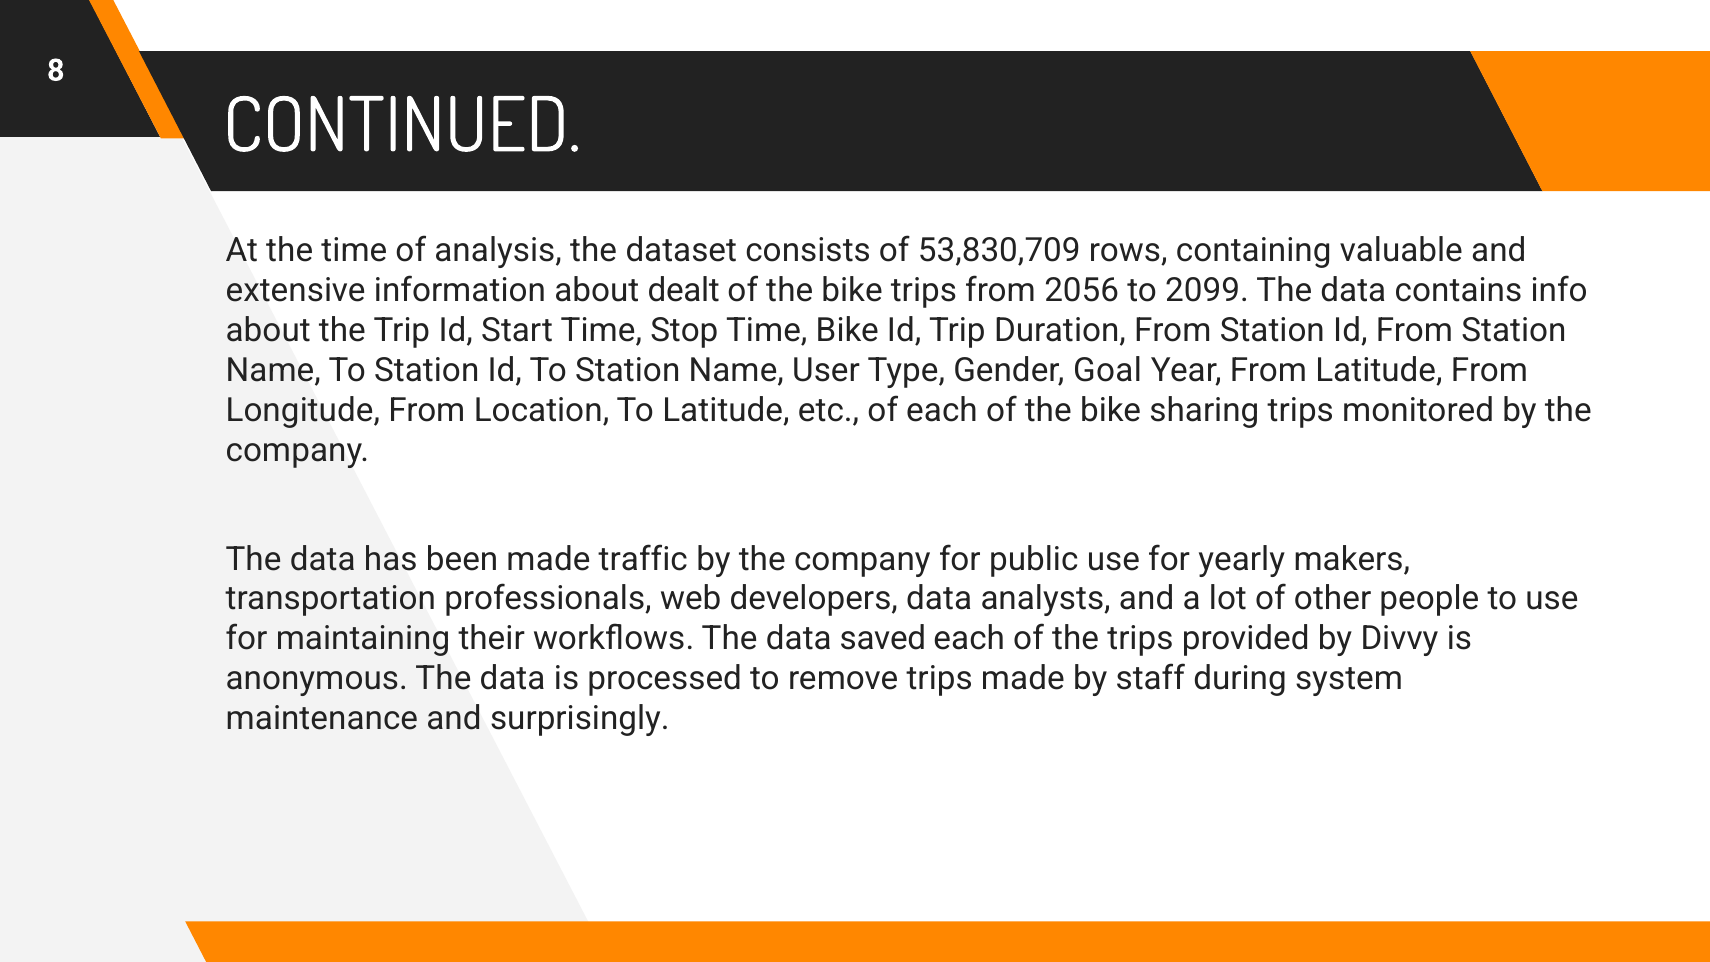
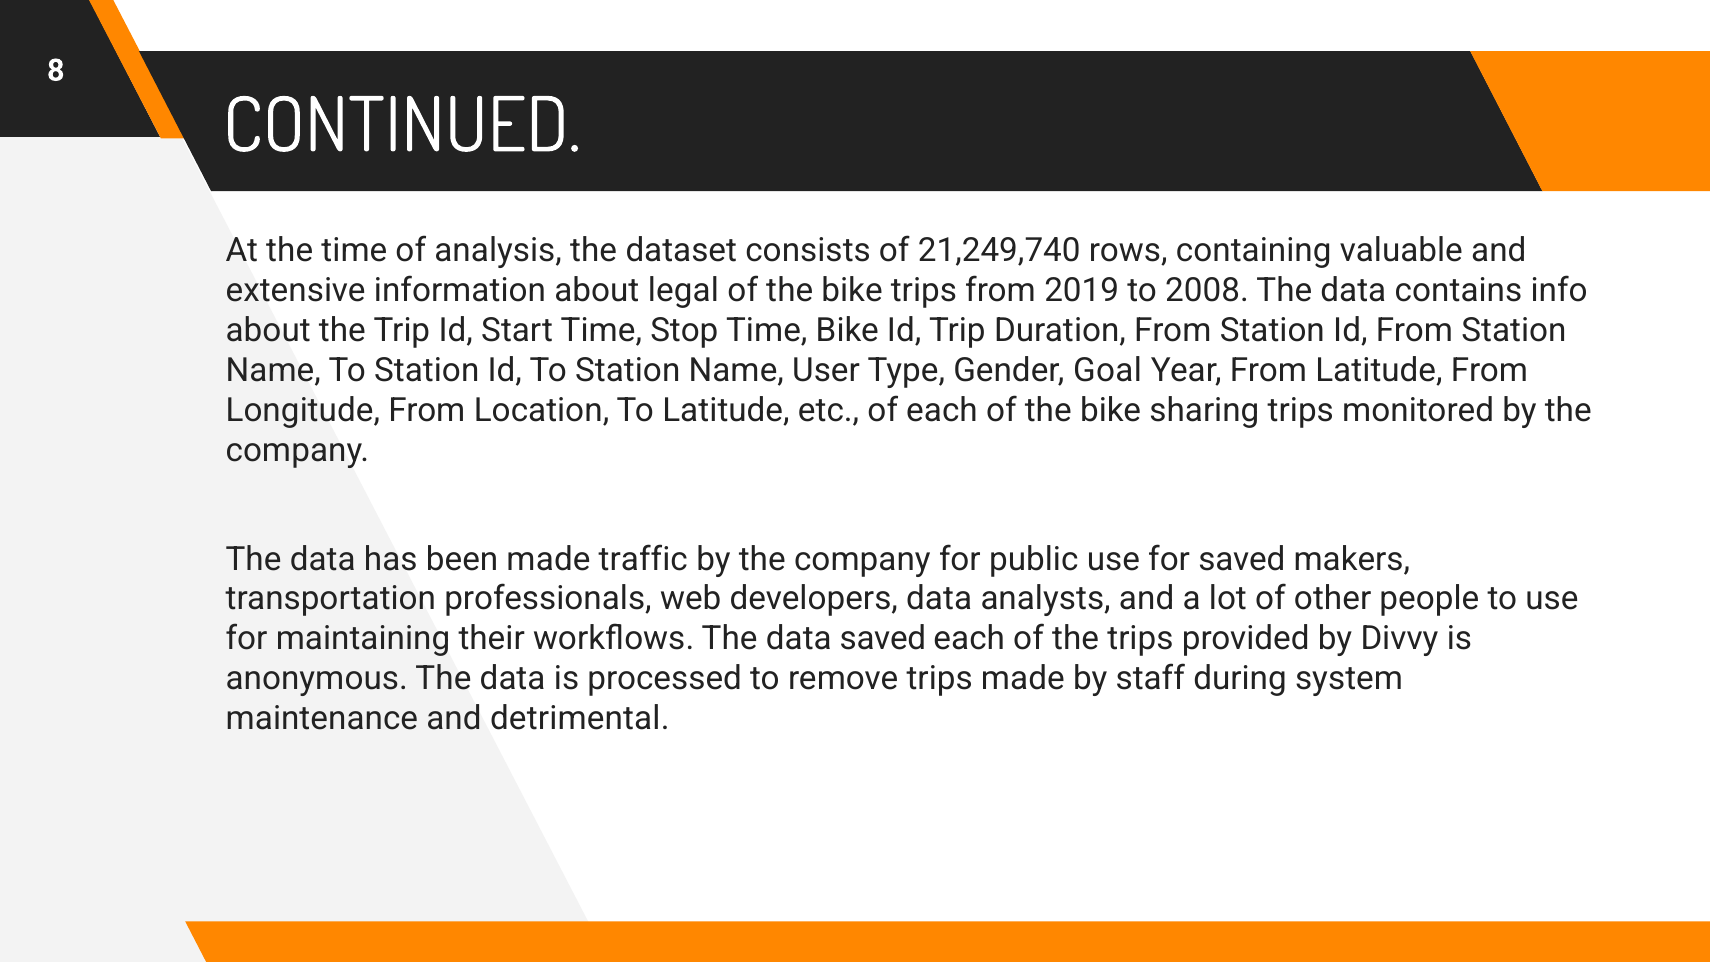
53,830,709: 53,830,709 -> 21,249,740 (999, 251)
dealt: dealt -> legal (683, 291)
2056: 2056 -> 2019 (1082, 291)
2099: 2099 -> 2008 (1207, 291)
for yearly: yearly -> saved (1242, 559)
surprisingly: surprisingly -> detrimental (580, 719)
